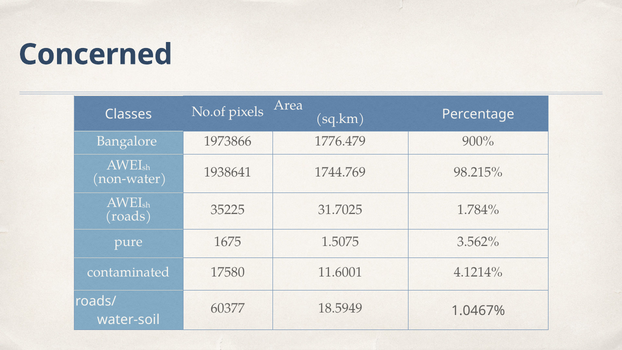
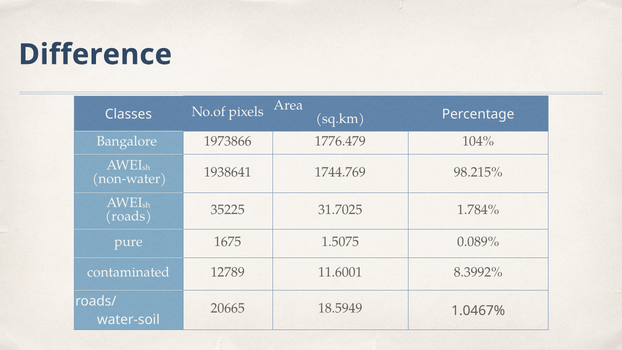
Concerned: Concerned -> Difference (95, 55)
900%: 900% -> 104% (478, 141)
3.562%: 3.562% -> 0.089% (478, 242)
17580: 17580 -> 12789 (228, 272)
4.1214%: 4.1214% -> 8.3992% (478, 272)
60377: 60377 -> 20665 (228, 308)
